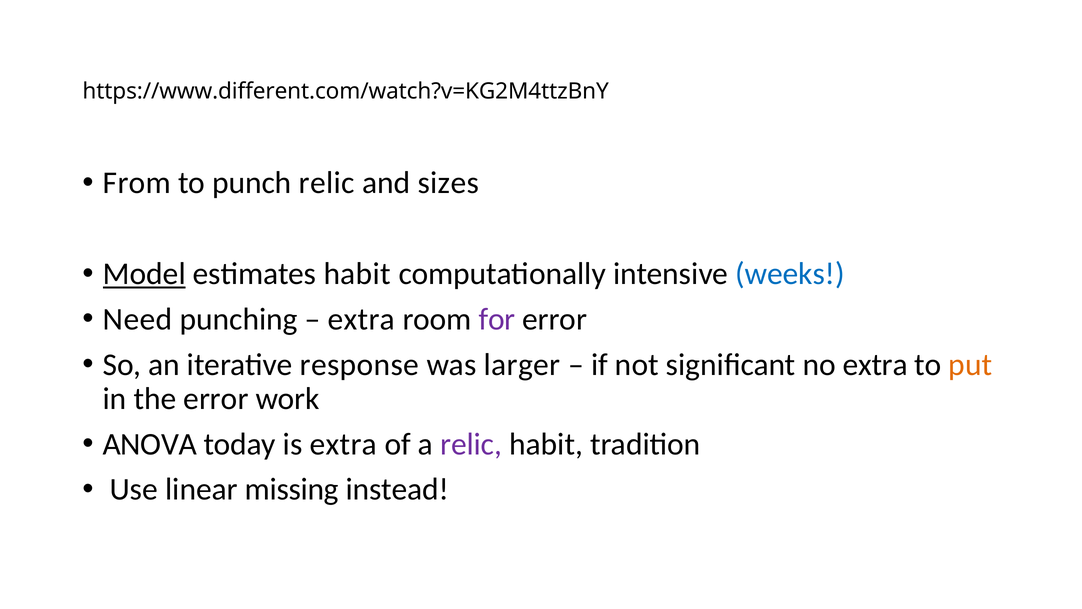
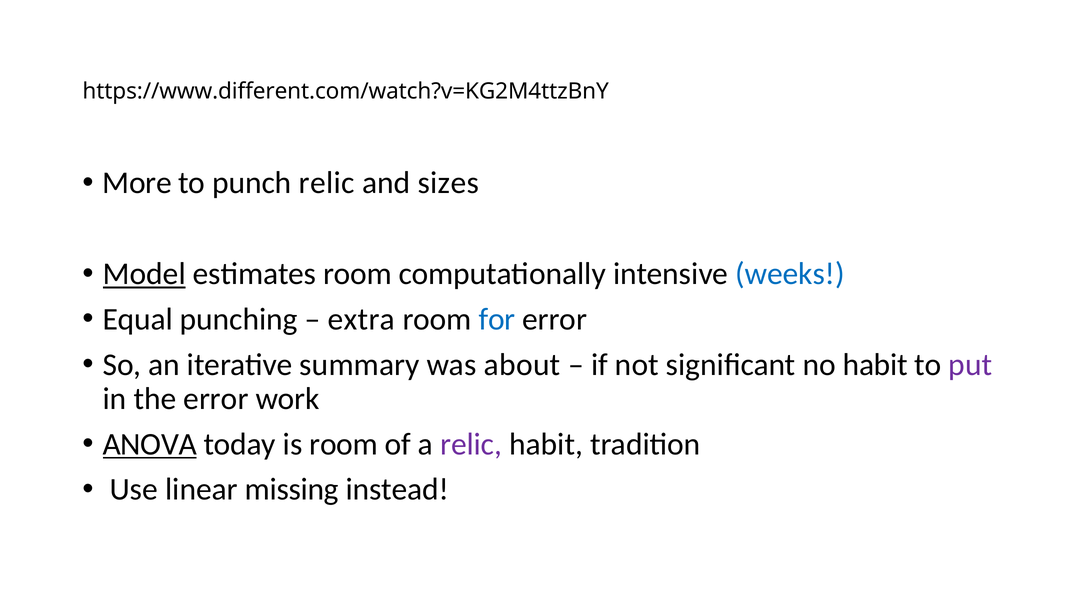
From: From -> More (137, 183)
estimates habit: habit -> room (358, 274)
Need: Need -> Equal (138, 319)
for colour: purple -> blue (497, 319)
response: response -> summary (360, 364)
larger: larger -> about (522, 364)
no extra: extra -> habit (875, 364)
put colour: orange -> purple (970, 364)
ANOVA underline: none -> present (150, 444)
is extra: extra -> room (344, 444)
